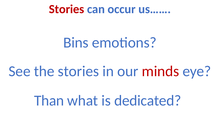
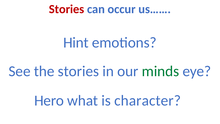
Bins: Bins -> Hint (76, 43)
minds colour: red -> green (160, 71)
Than: Than -> Hero (49, 100)
dedicated: dedicated -> character (148, 100)
